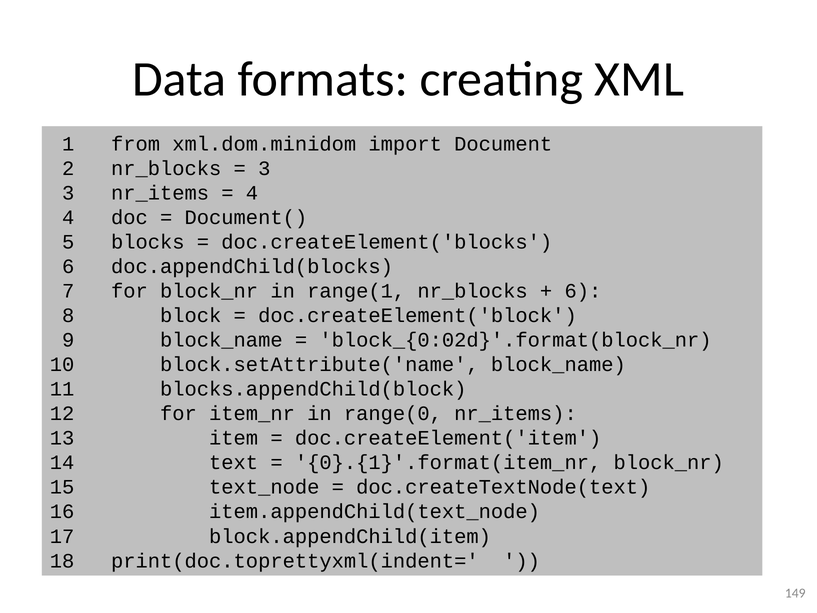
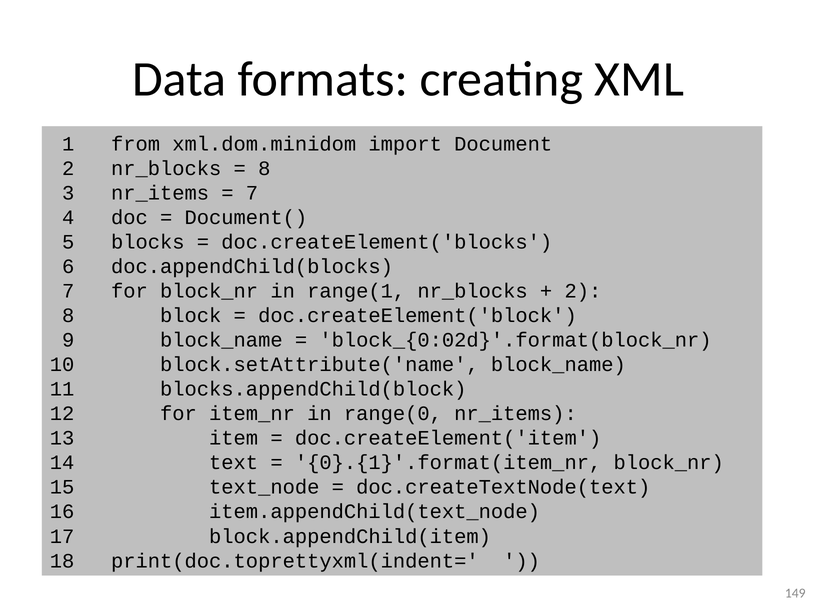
3: 3 -> 8 (264, 168)
4: 4 -> 7 (252, 193)
6: 6 -> 2 (583, 291)
